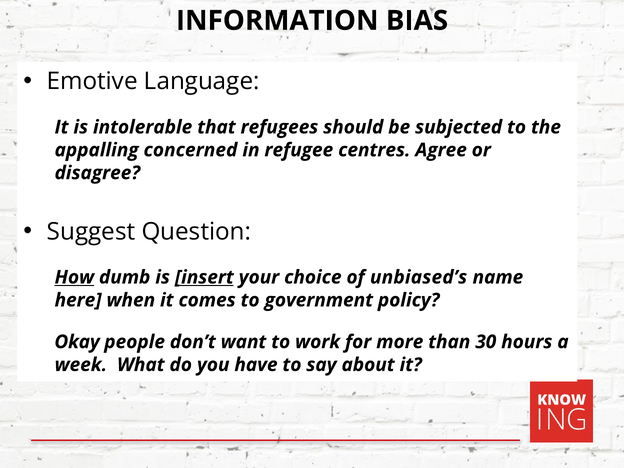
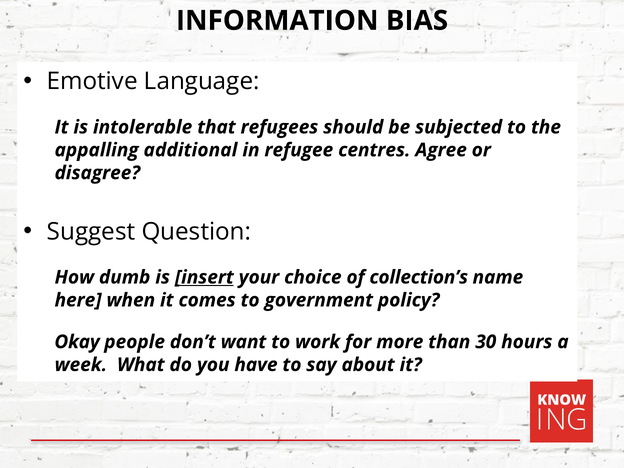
concerned: concerned -> additional (190, 150)
How underline: present -> none (74, 277)
unbiased’s: unbiased’s -> collection’s (419, 277)
